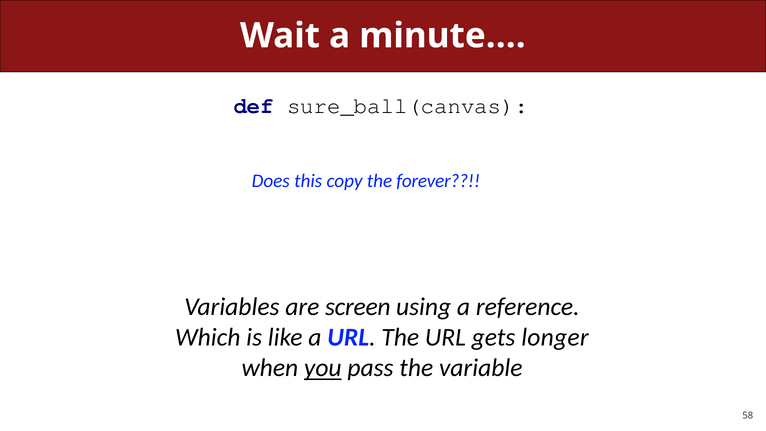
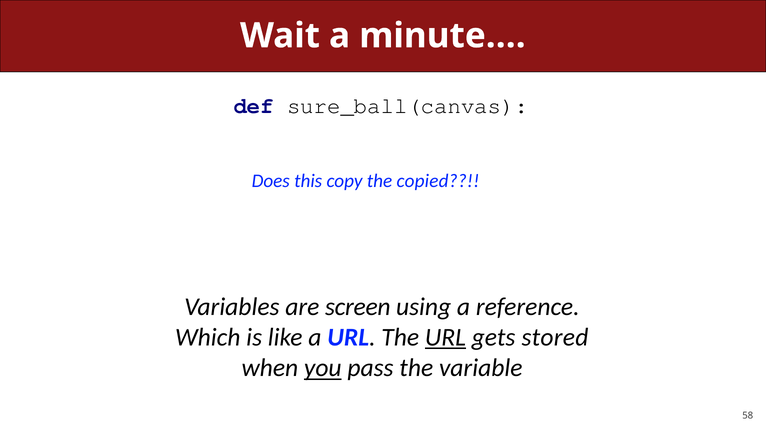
forever: forever -> copied (438, 181)
URL underline: none -> present (445, 337)
longer: longer -> stored (555, 337)
